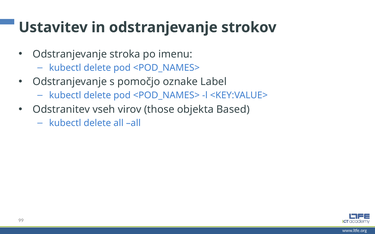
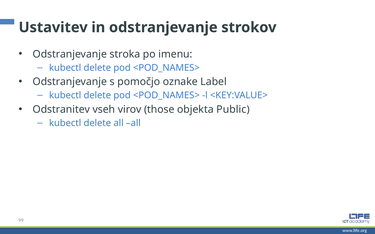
Based: Based -> Public (233, 110)
